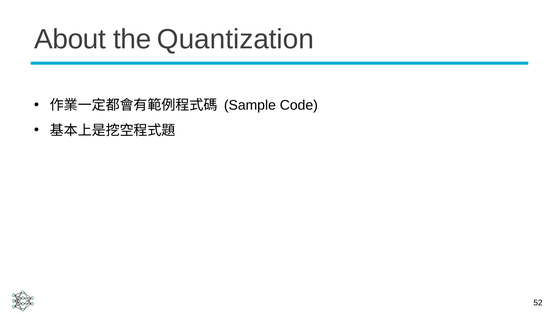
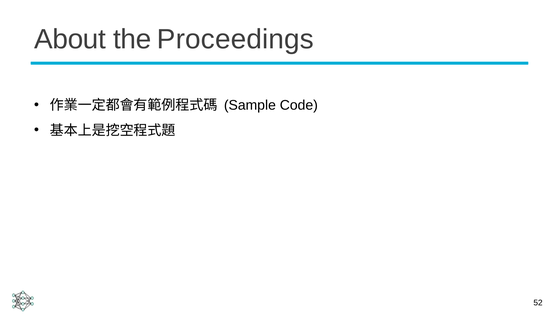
Quantization: Quantization -> Proceedings (235, 39)
